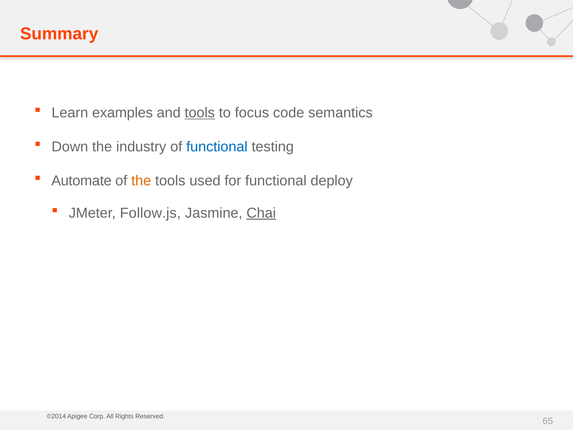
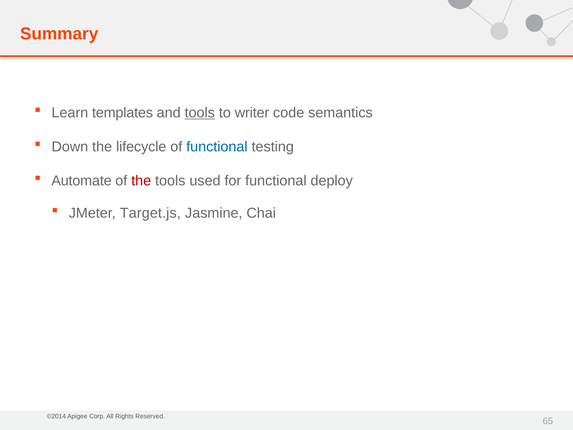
examples: examples -> templates (123, 113)
focus: focus -> writer (252, 113)
industry: industry -> lifecycle (141, 147)
the colour: orange -> red (141, 181)
Follow.js: Follow.js -> Target.js (150, 213)
Chai underline: present -> none (261, 213)
